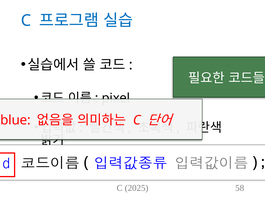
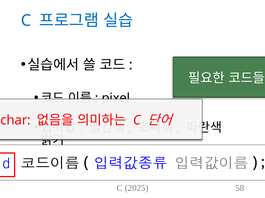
blue: blue -> char (15, 121)
